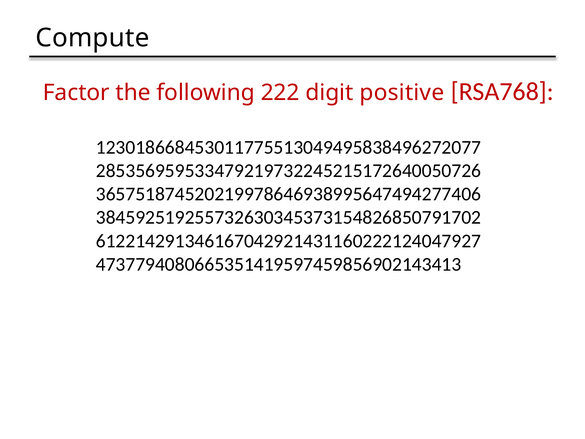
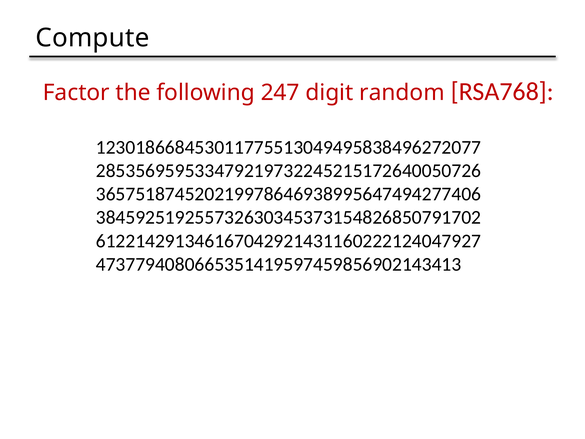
222: 222 -> 247 (280, 93)
positive: positive -> random (402, 93)
